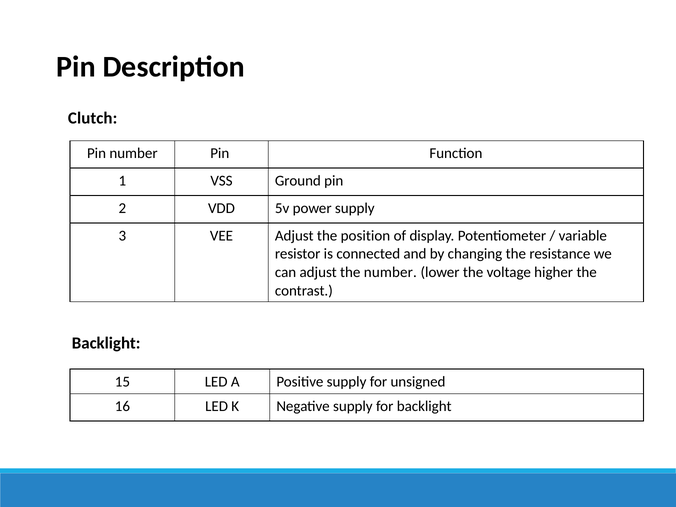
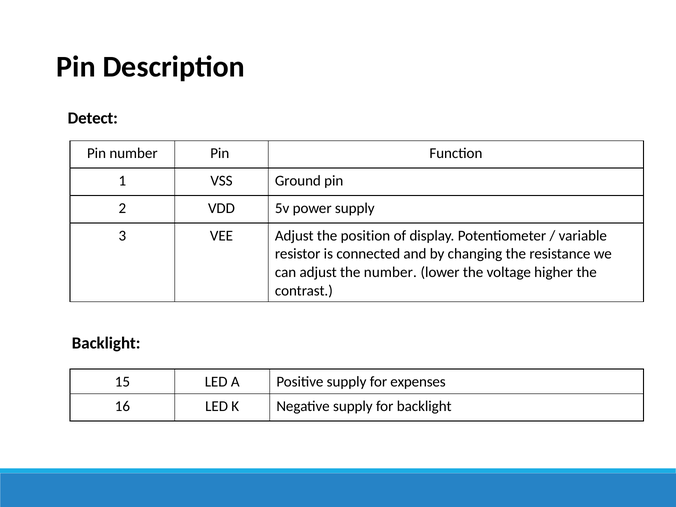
Clutch: Clutch -> Detect (93, 118)
unsigned: unsigned -> expenses (418, 382)
